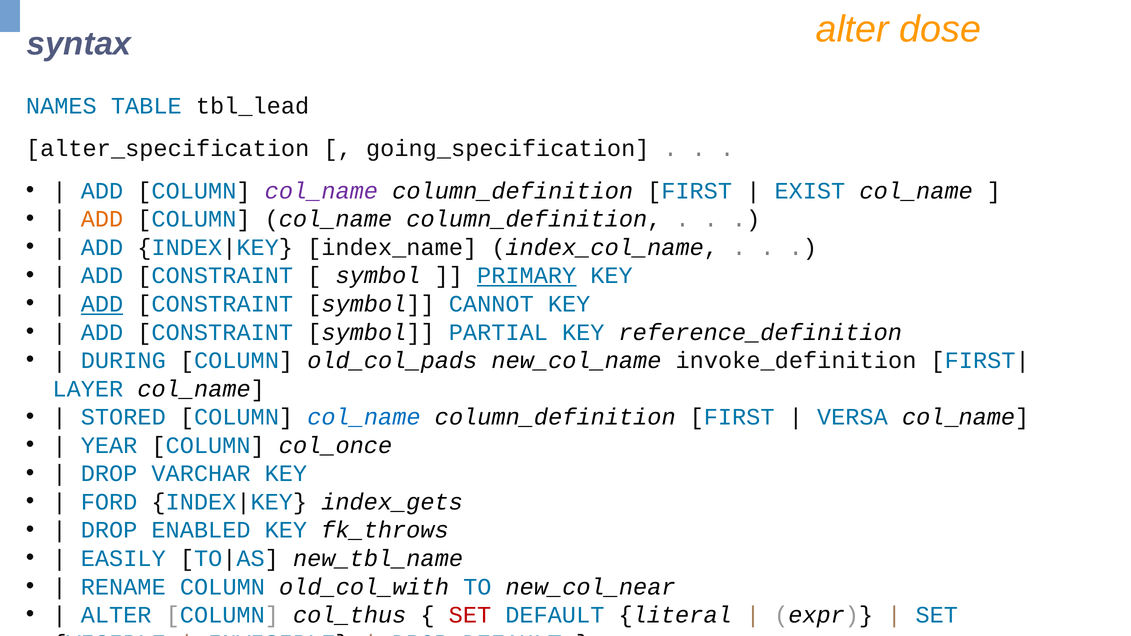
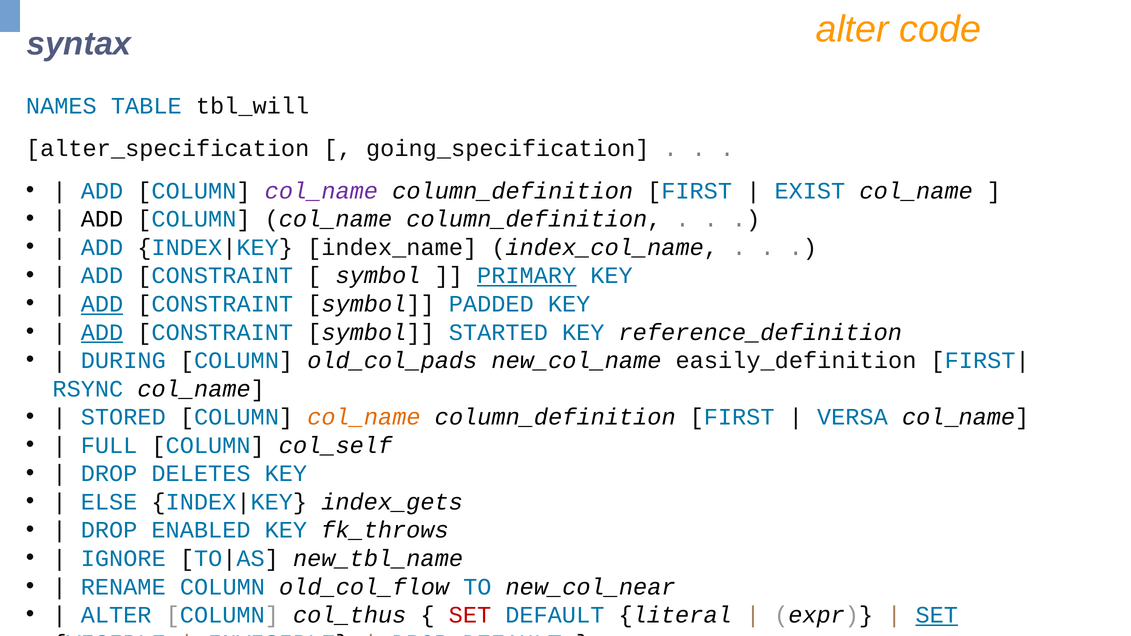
dose: dose -> code (940, 29)
tbl_lead: tbl_lead -> tbl_will (253, 106)
ADD colour: orange -> black (102, 219)
CANNOT: CANNOT -> PADDED (491, 304)
ADD underline: none -> present (102, 332)
PARTIAL: PARTIAL -> STARTED (498, 332)
invoke_definition: invoke_definition -> easily_definition (796, 361)
LAYER: LAYER -> RSYNC (88, 389)
col_name colour: blue -> orange (364, 417)
YEAR: YEAR -> FULL (109, 445)
col_once: col_once -> col_self (335, 445)
VARCHAR: VARCHAR -> DELETES (201, 474)
FORD: FORD -> ELSE (109, 502)
EASILY: EASILY -> IGNORE (123, 559)
old_col_with: old_col_with -> old_col_flow (364, 587)
SET underline: none -> present (937, 615)
